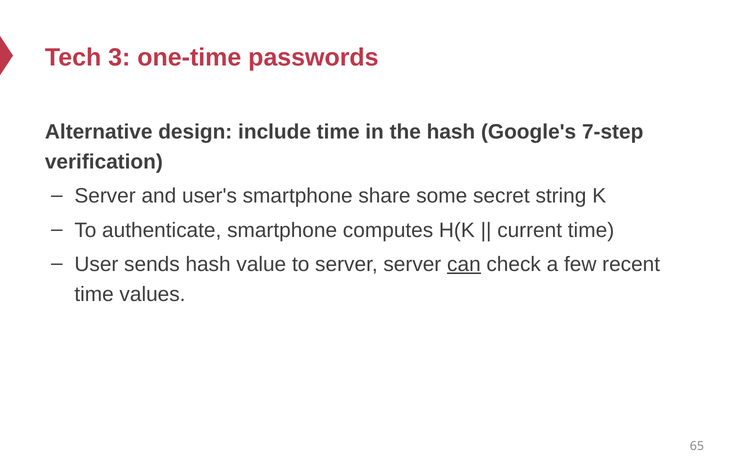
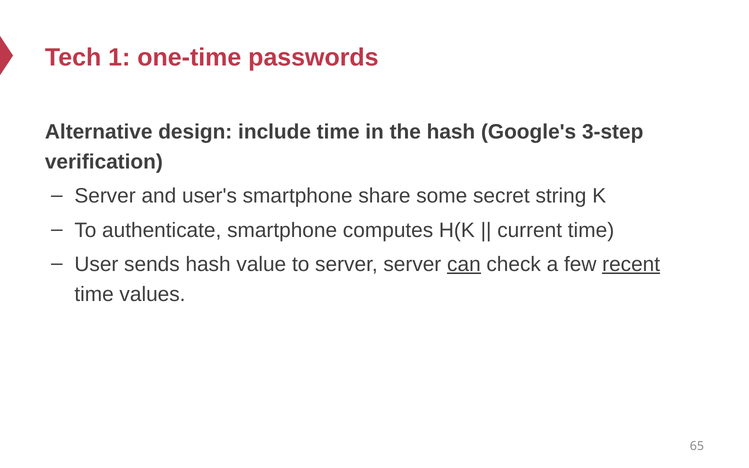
3: 3 -> 1 (119, 57)
7-step: 7-step -> 3-step (613, 132)
recent underline: none -> present (631, 264)
